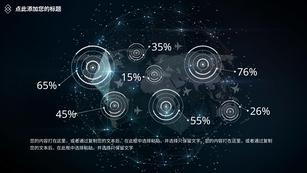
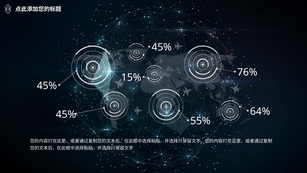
35%: 35% -> 45% (162, 47)
65%: 65% -> 45% (47, 86)
26%: 26% -> 64% (260, 111)
